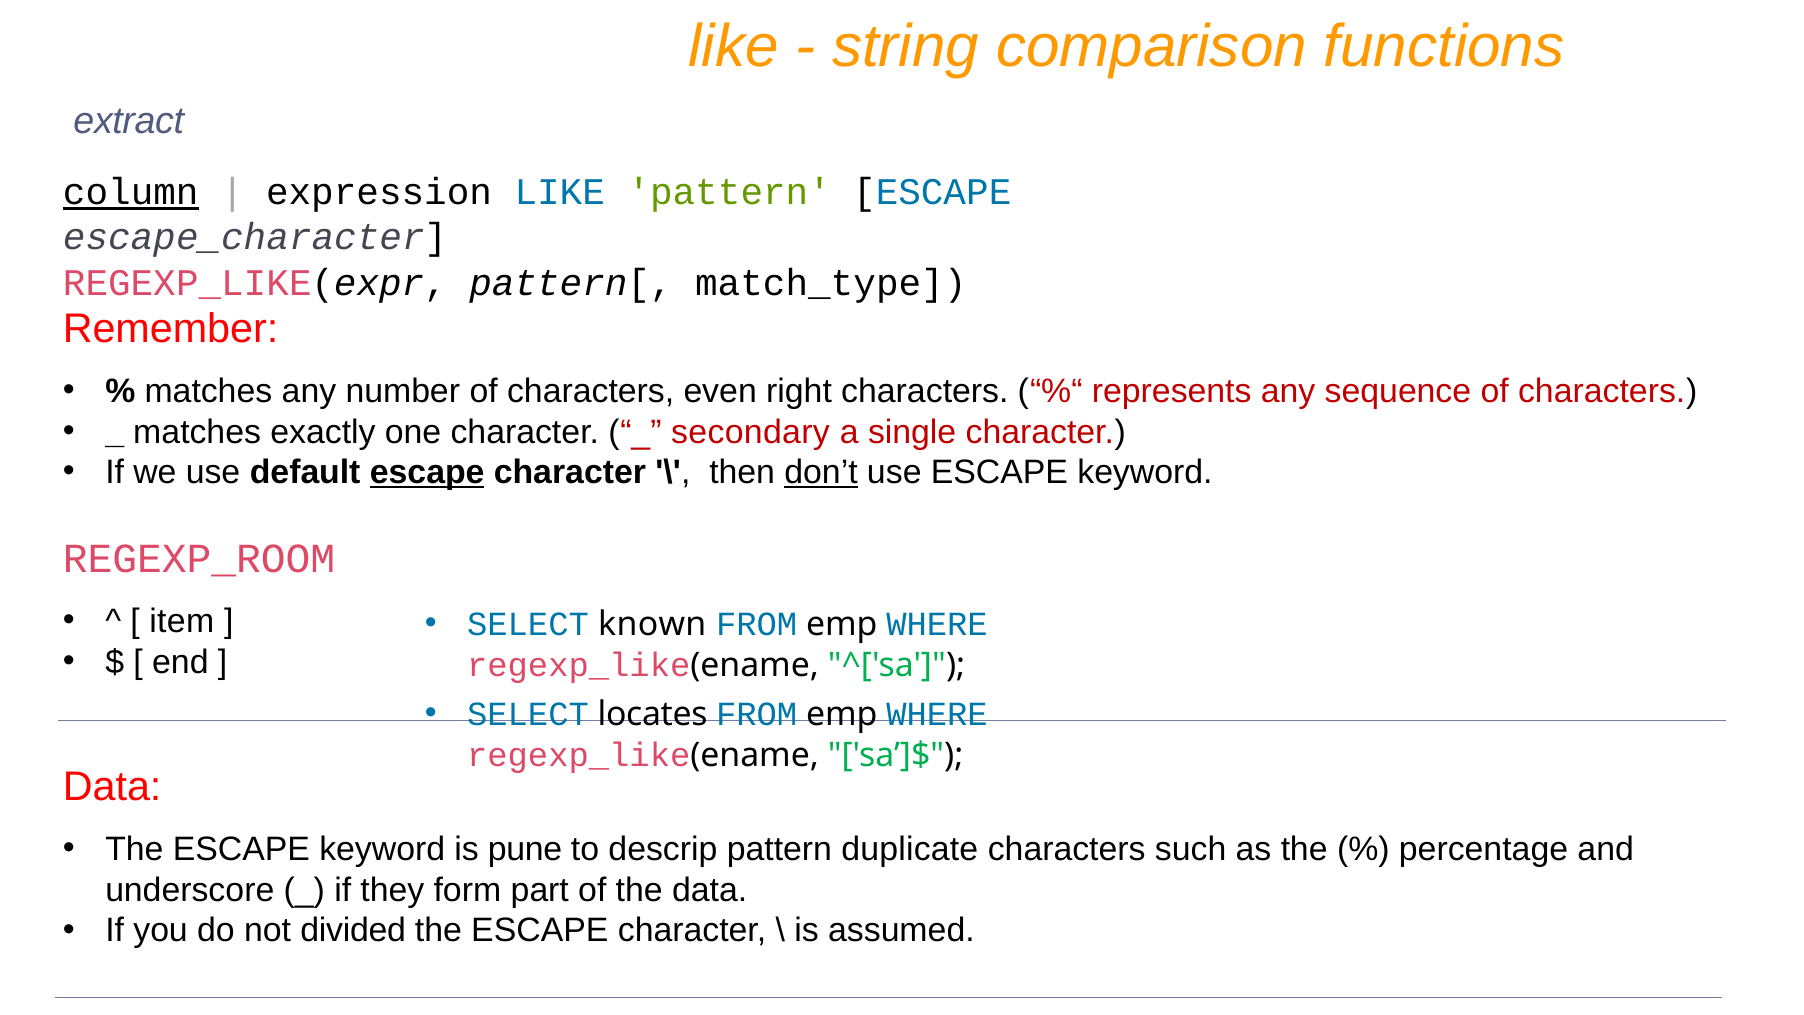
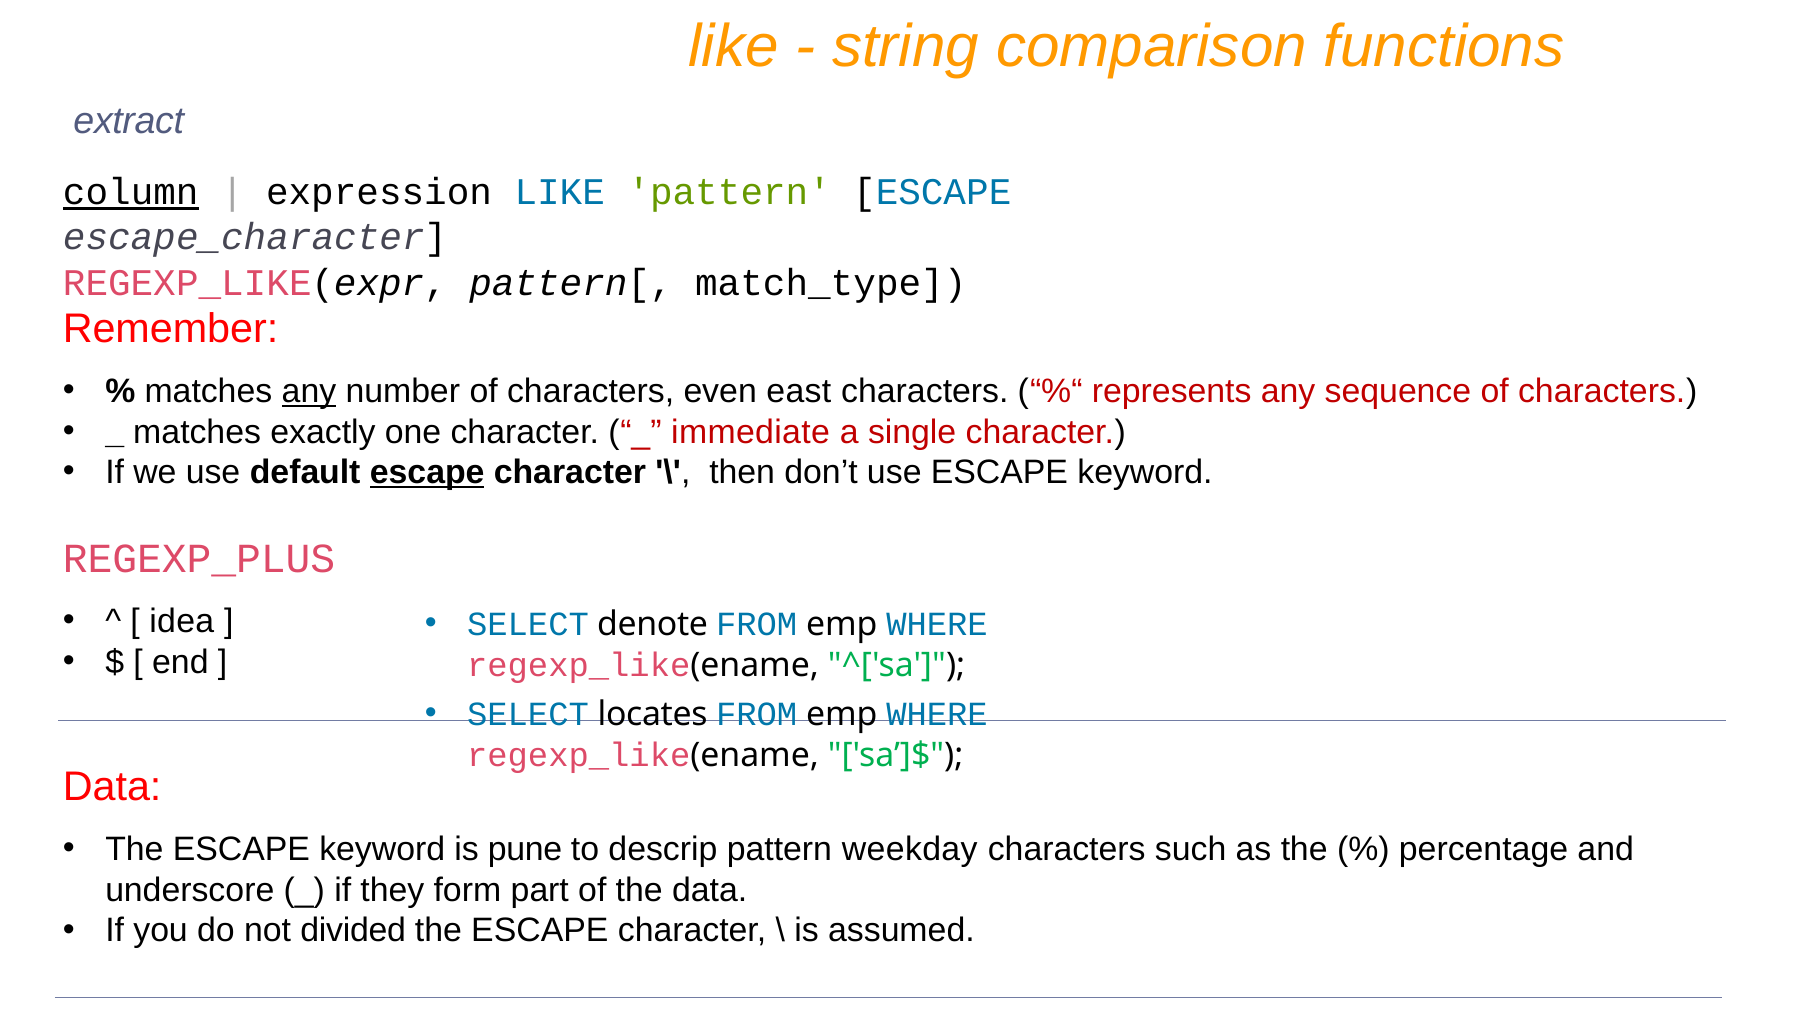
any underline: none -> present (309, 391)
right: right -> east (799, 391)
secondary: secondary -> immediate (751, 432)
don’t underline: present -> none (821, 472)
REGEXP_ROOM: REGEXP_ROOM -> REGEXP_PLUS (199, 559)
item: item -> idea (182, 621)
known: known -> denote (653, 624)
duplicate: duplicate -> weekday (910, 849)
